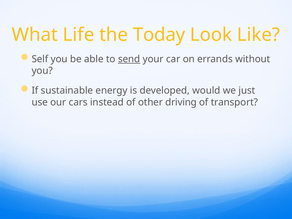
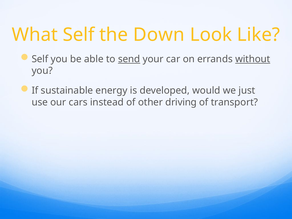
What Life: Life -> Self (79, 35)
Today: Today -> Down (159, 35)
without underline: none -> present (253, 59)
